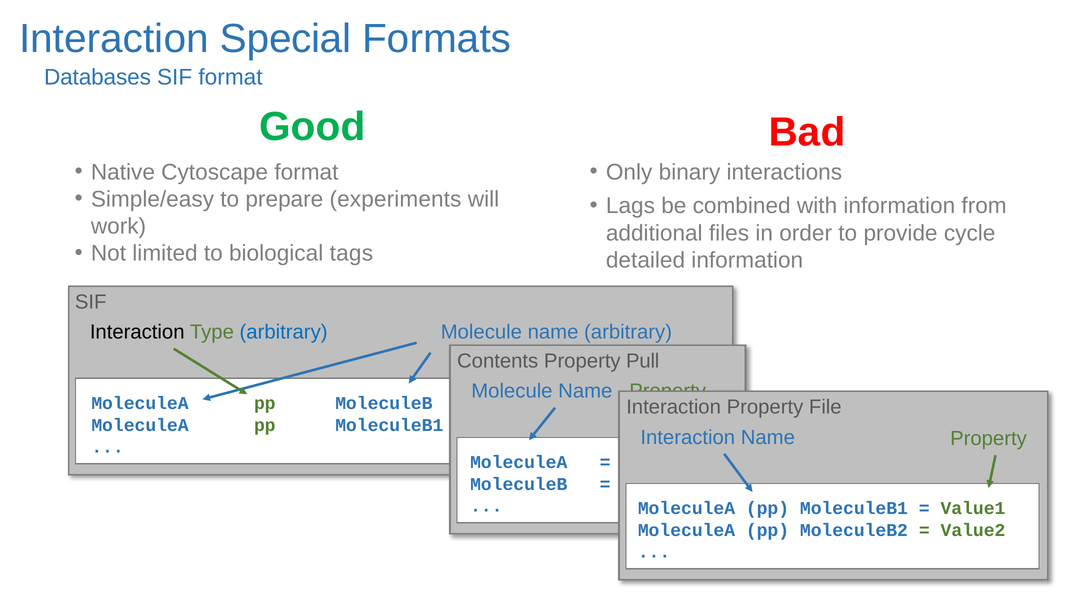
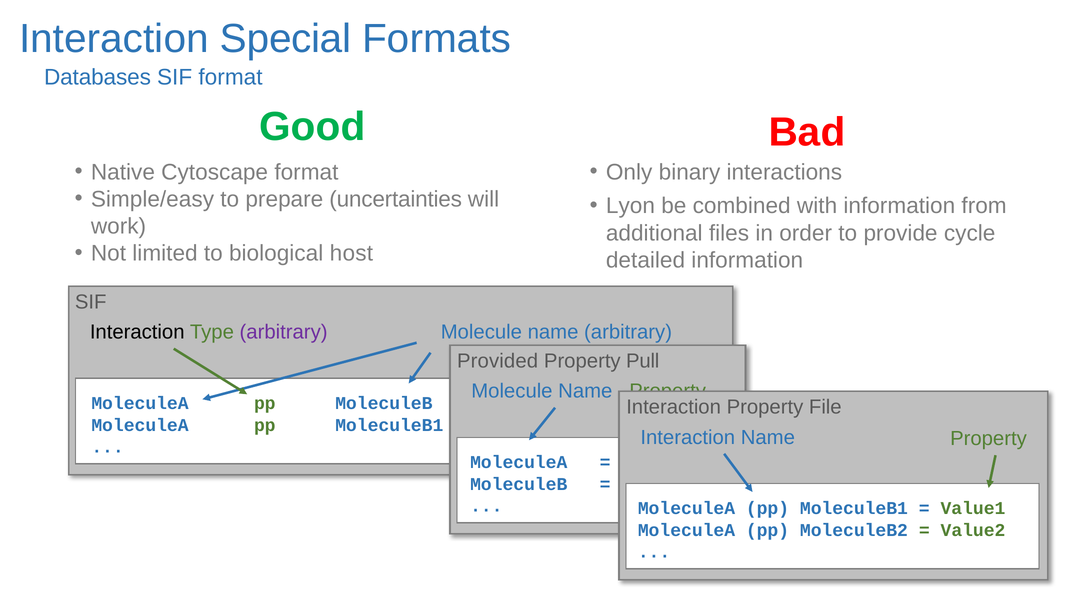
experiments: experiments -> uncertainties (396, 199)
Lags: Lags -> Lyon (630, 206)
tags: tags -> host (351, 253)
arbitrary colour: blue -> purple (284, 332)
Contents: Contents -> Provided (498, 361)
